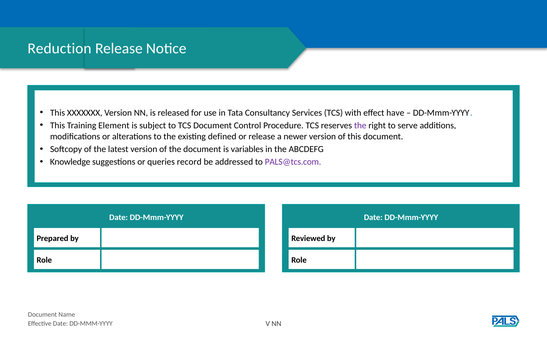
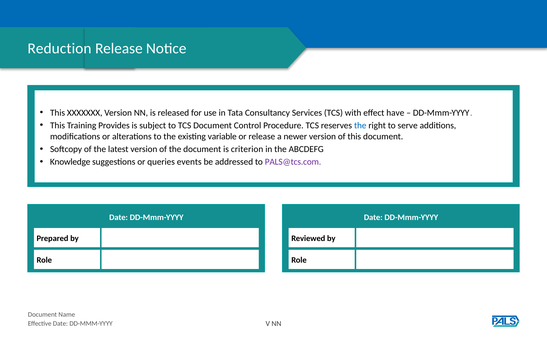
Element: Element -> Provides (114, 125)
the colour: purple -> blue (360, 125)
defined: defined -> variable (222, 136)
variables: variables -> criterion (247, 149)
record: record -> events (189, 162)
